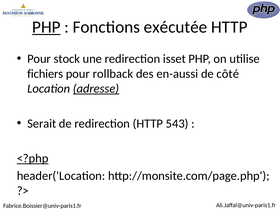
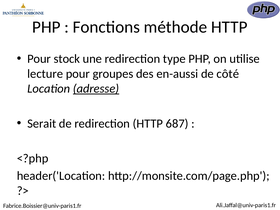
PHP underline: present -> none (46, 27)
exécutée: exécutée -> méthode (176, 27)
isset: isset -> type (174, 59)
fichiers: fichiers -> lecture (45, 74)
rollback: rollback -> groupes (113, 74)
543: 543 -> 687 (177, 124)
<?php underline: present -> none (33, 158)
